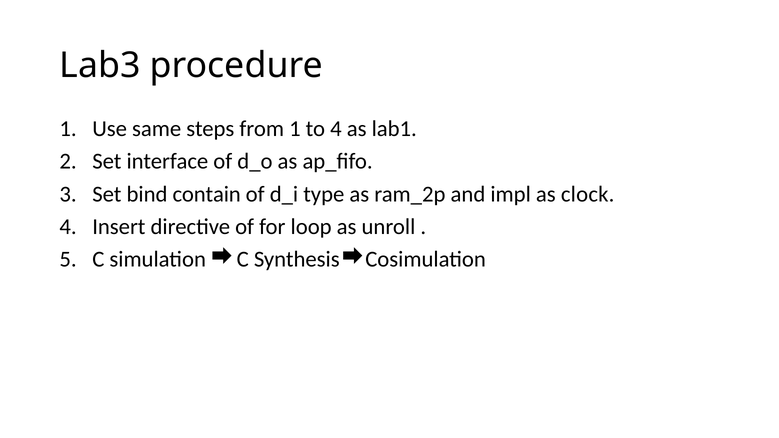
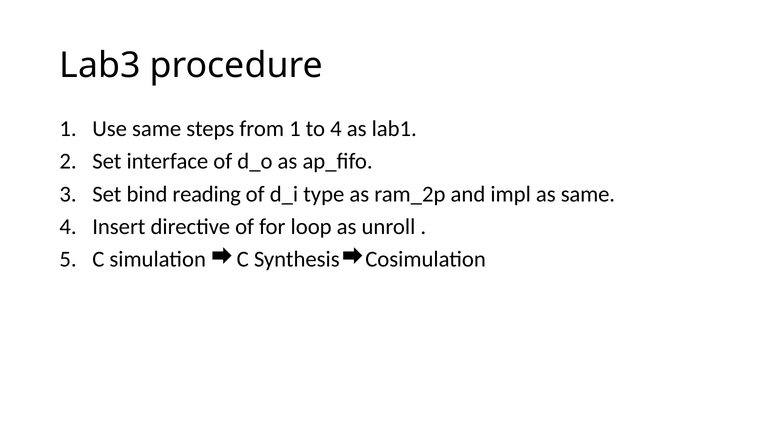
contain: contain -> reading (207, 194)
as clock: clock -> same (588, 194)
